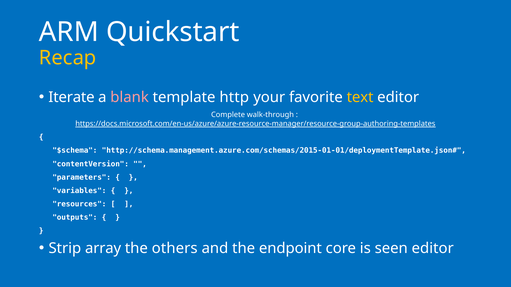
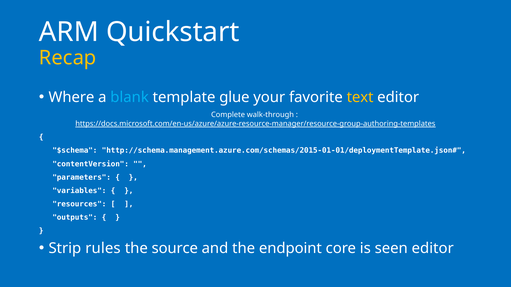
Iterate: Iterate -> Where (71, 97)
blank colour: pink -> light blue (130, 97)
http: http -> glue (234, 97)
array: array -> rules (103, 248)
others: others -> source (175, 248)
